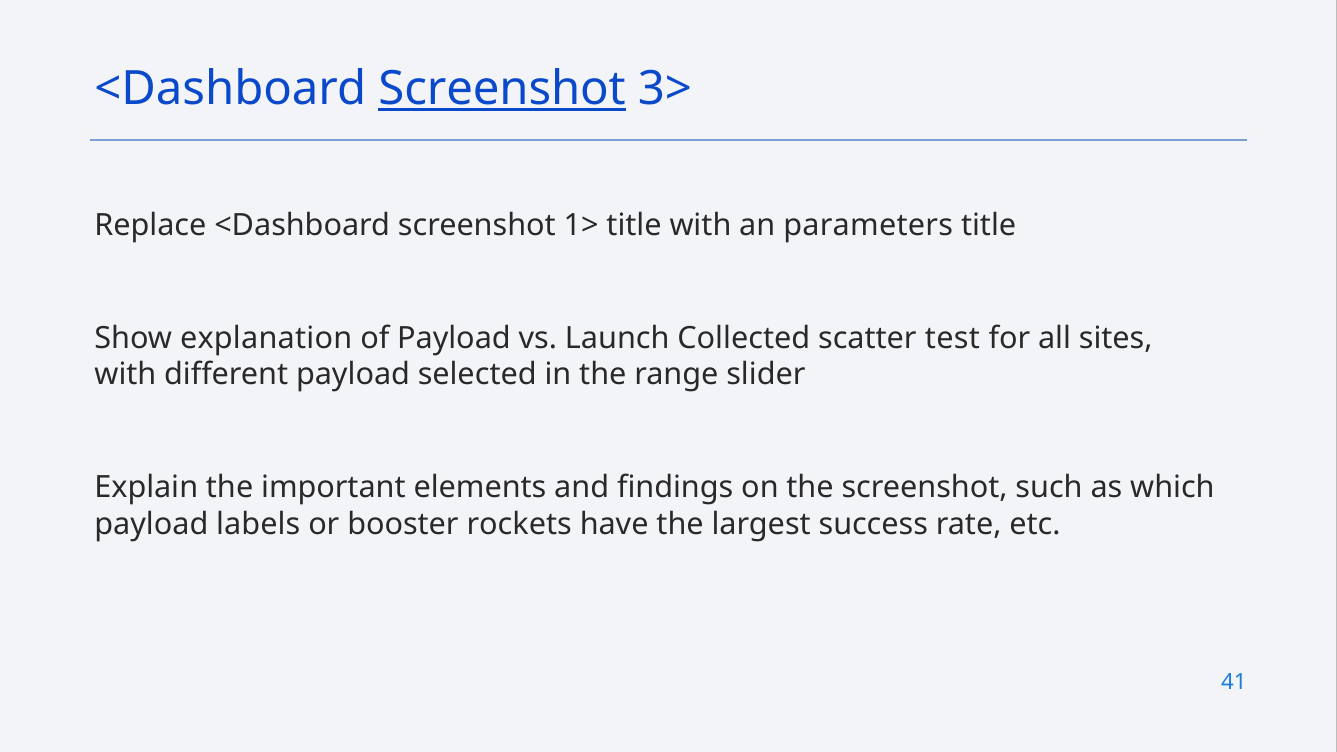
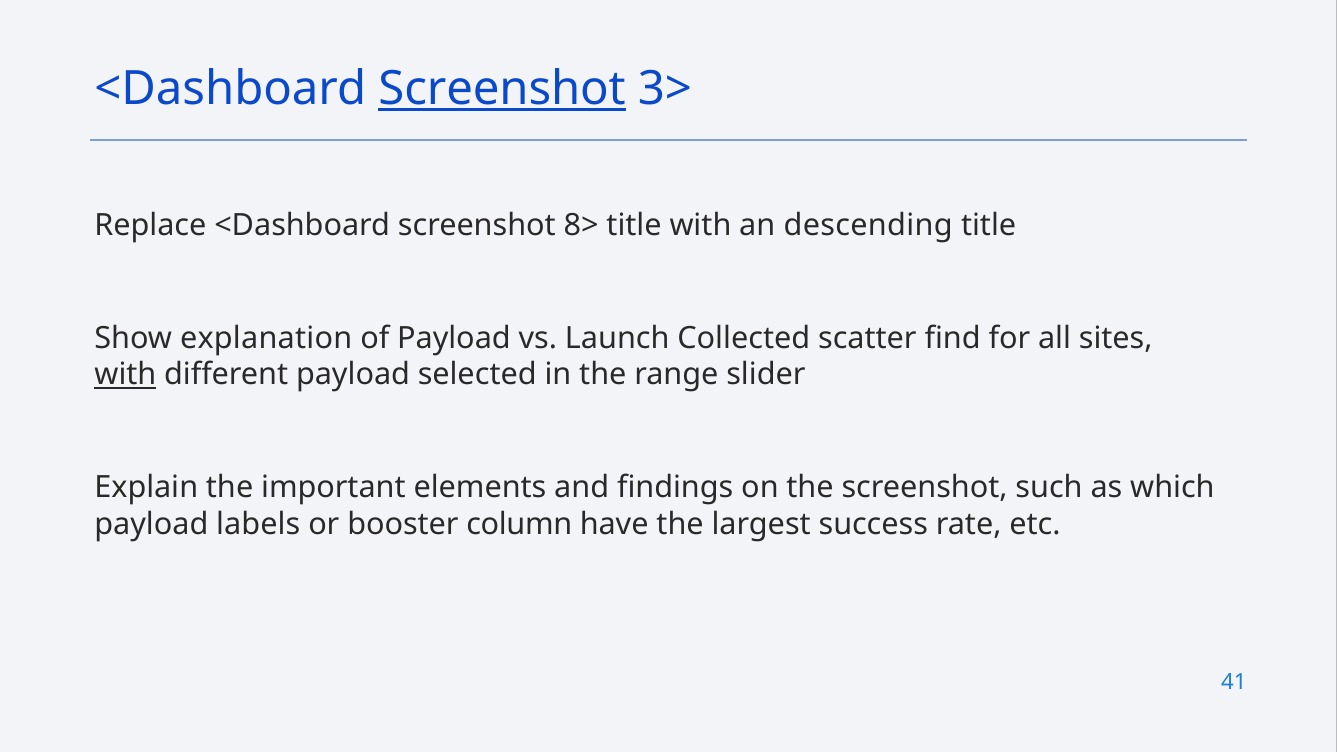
1>: 1> -> 8> (581, 226)
parameters: parameters -> descending (868, 226)
test: test -> find (953, 338)
with underline: none -> present (125, 375)
rockets: rockets -> column (519, 524)
